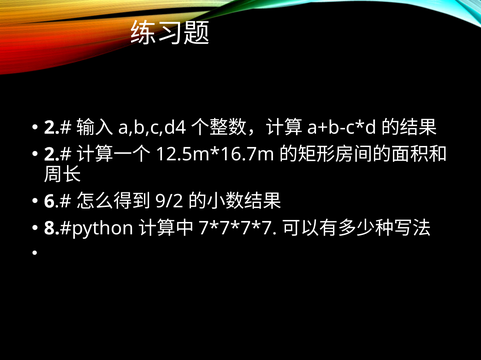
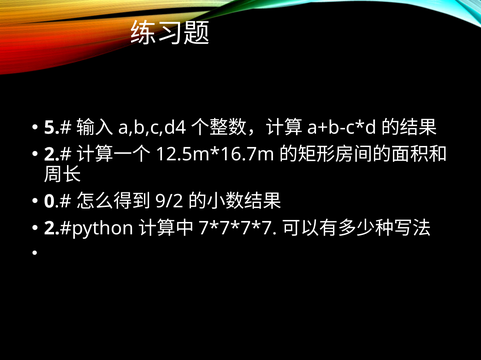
2: 2 -> 5 (52, 128)
6: 6 -> 0 (49, 202)
8: 8 -> 2 (52, 229)
